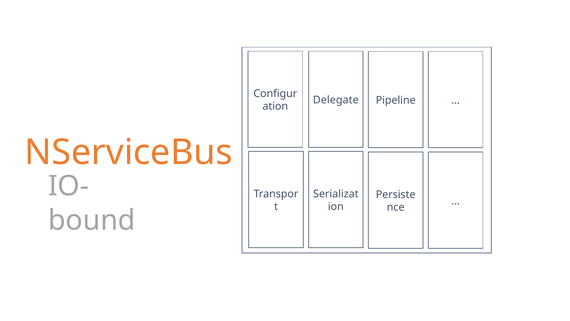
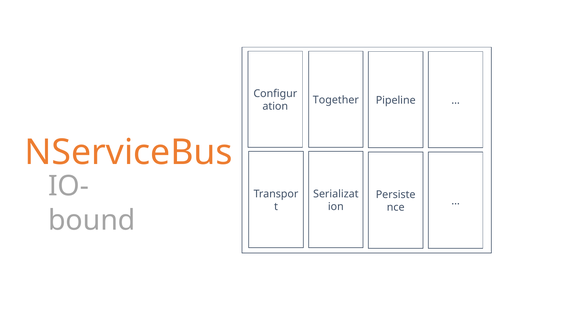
Delegate: Delegate -> Together (336, 100)
